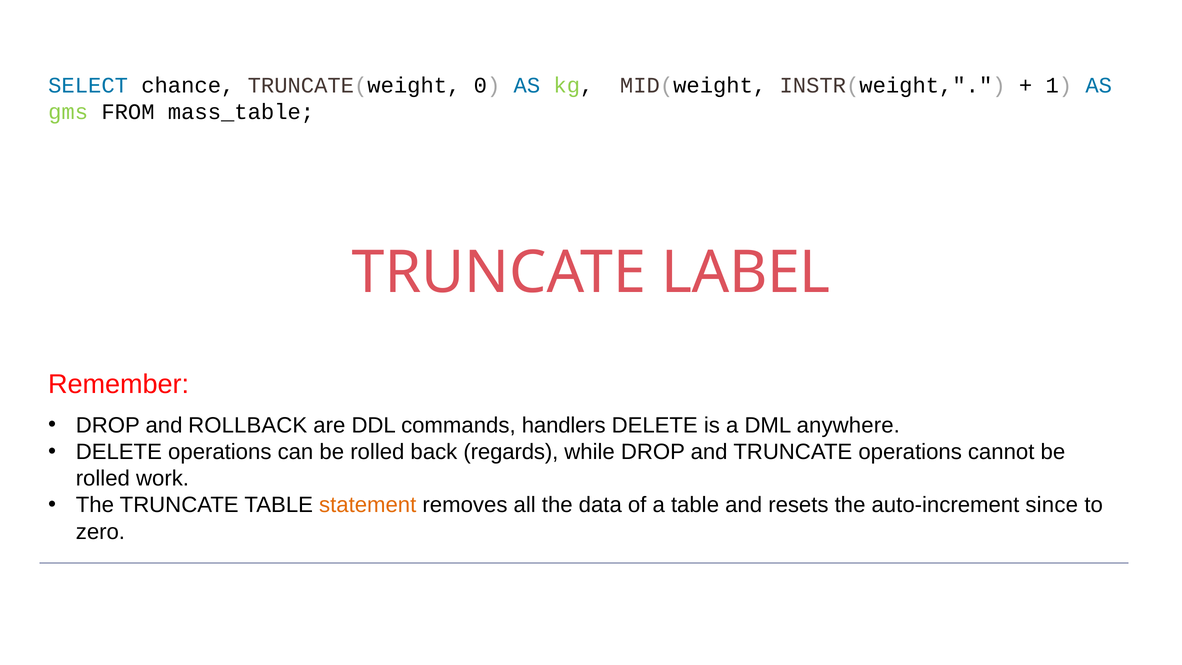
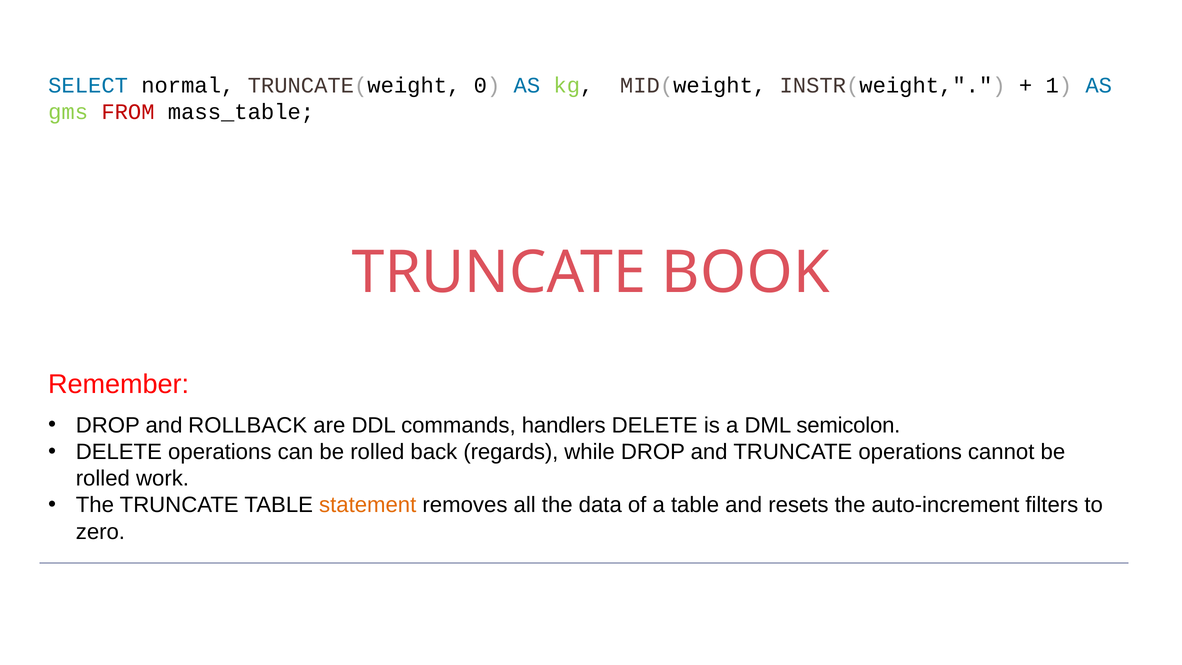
chance: chance -> normal (188, 85)
FROM colour: black -> red (128, 112)
LABEL: LABEL -> BOOK (745, 273)
anywhere: anywhere -> semicolon (848, 425)
since: since -> filters (1052, 505)
